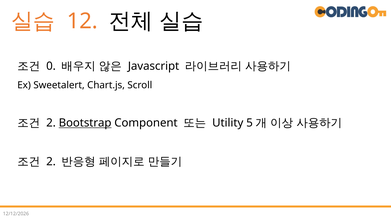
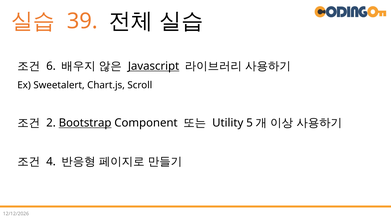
12: 12 -> 39 (82, 21)
0: 0 -> 6 (51, 66)
Javascript underline: none -> present (154, 66)
2: 2 -> 4 (51, 161)
